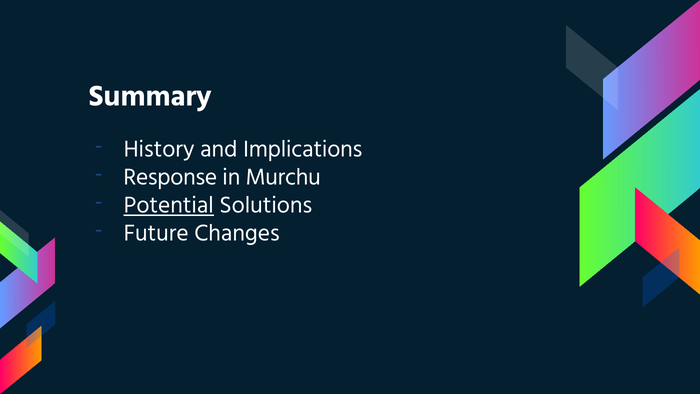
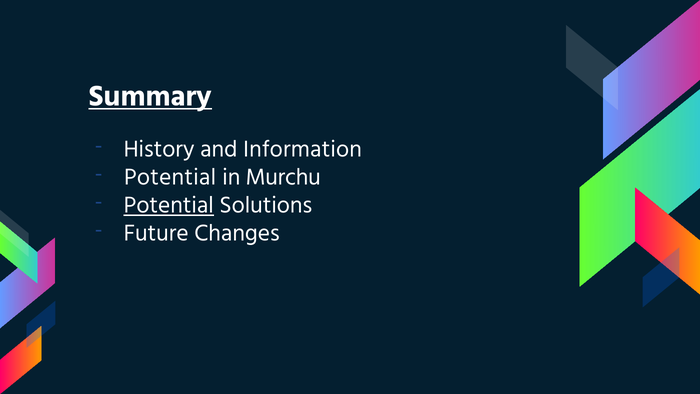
Summary underline: none -> present (150, 96)
Implications: Implications -> Information (303, 149)
Response: Response -> Potential (170, 177)
